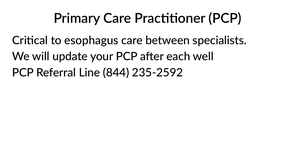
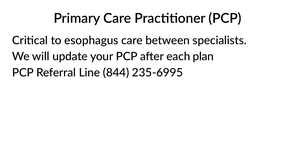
well: well -> plan (203, 56)
235-2592: 235-2592 -> 235-6995 (157, 73)
